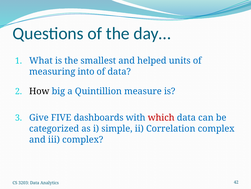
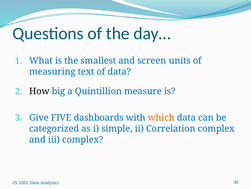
helped: helped -> screen (152, 60)
into: into -> text (86, 71)
which colour: red -> orange (161, 117)
